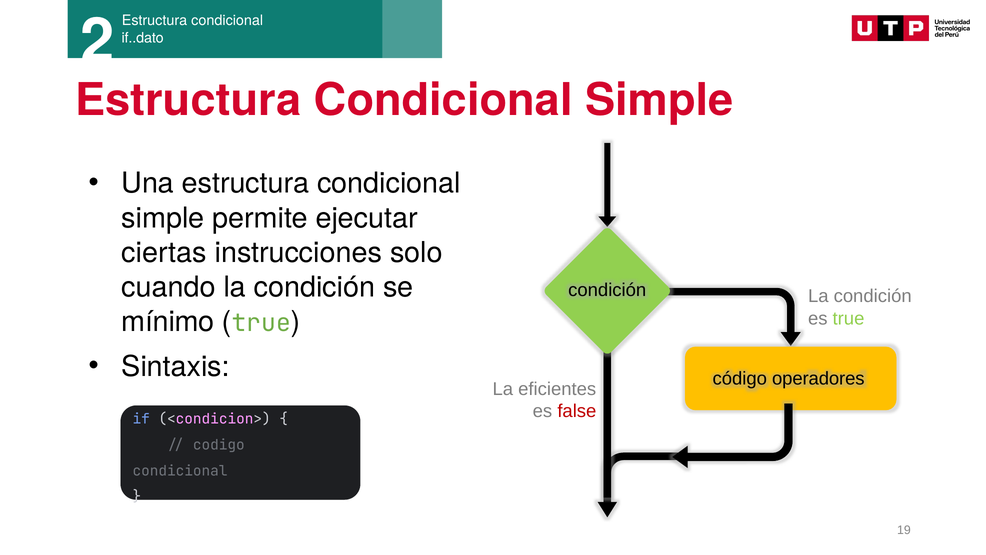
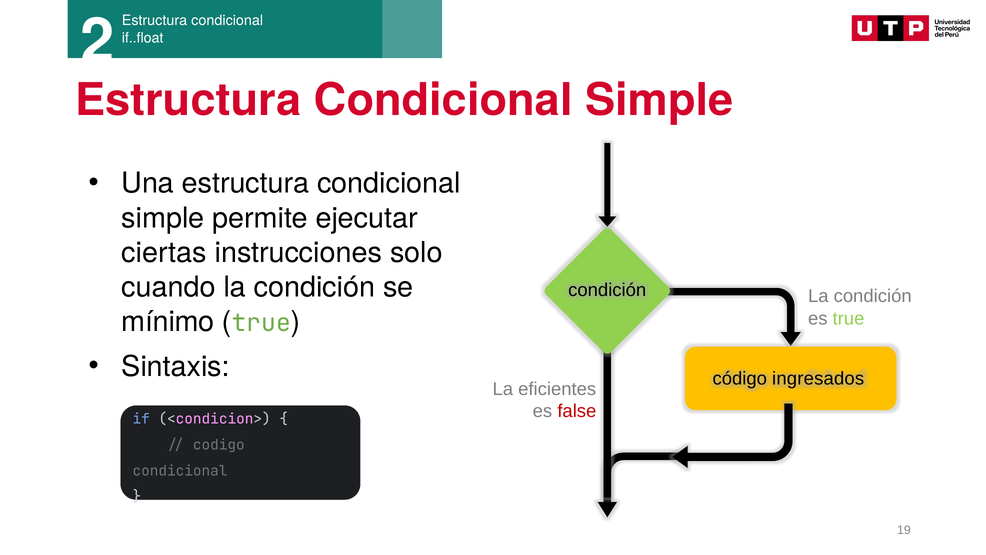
if..dato: if..dato -> if..float (143, 38)
operadores: operadores -> ingresados (818, 378)
